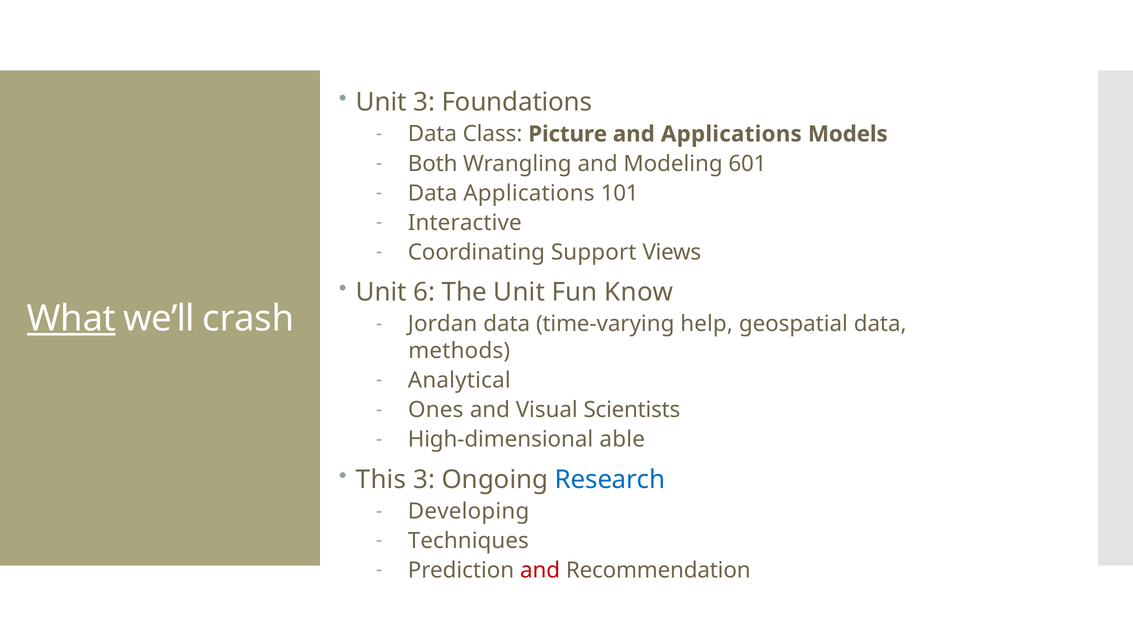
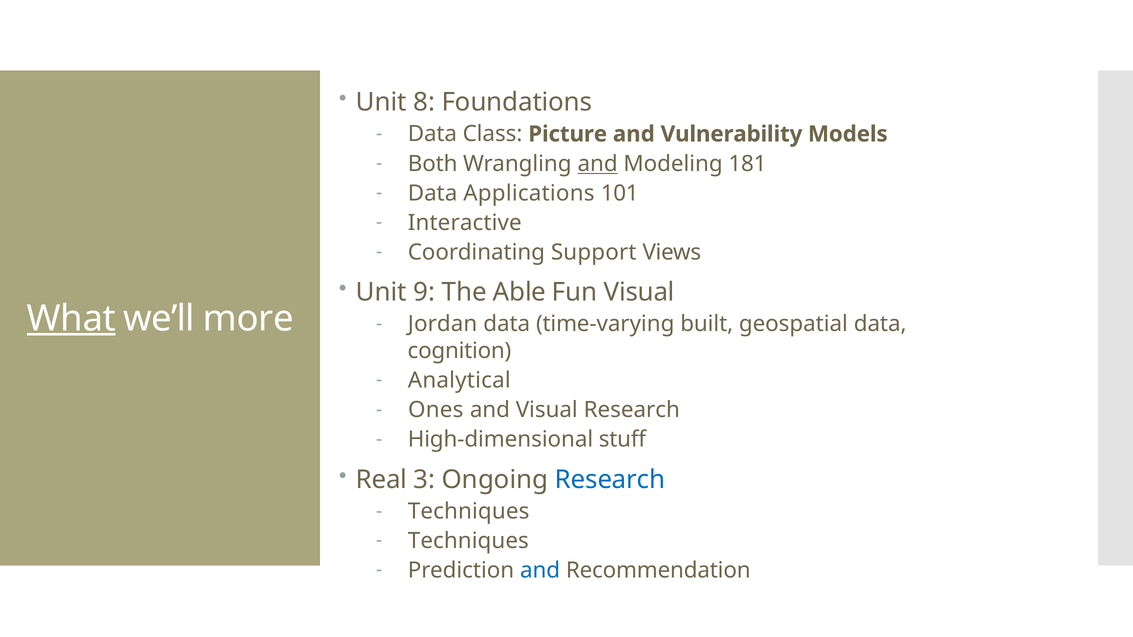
Unit 3: 3 -> 8 (424, 102)
and Applications: Applications -> Vulnerability (732, 134)
and underline: none -> present (598, 164)
601: 601 -> 181 (747, 164)
6: 6 -> 9 (424, 292)
The Unit: Unit -> Able (520, 292)
Fun Know: Know -> Visual (639, 292)
crash: crash -> more (248, 319)
help: help -> built (707, 324)
methods: methods -> cognition (459, 351)
Visual Scientists: Scientists -> Research (632, 410)
able: able -> stuff (622, 440)
This: This -> Real (381, 480)
Developing: Developing -> Techniques (469, 512)
and colour: red -> blue (540, 570)
